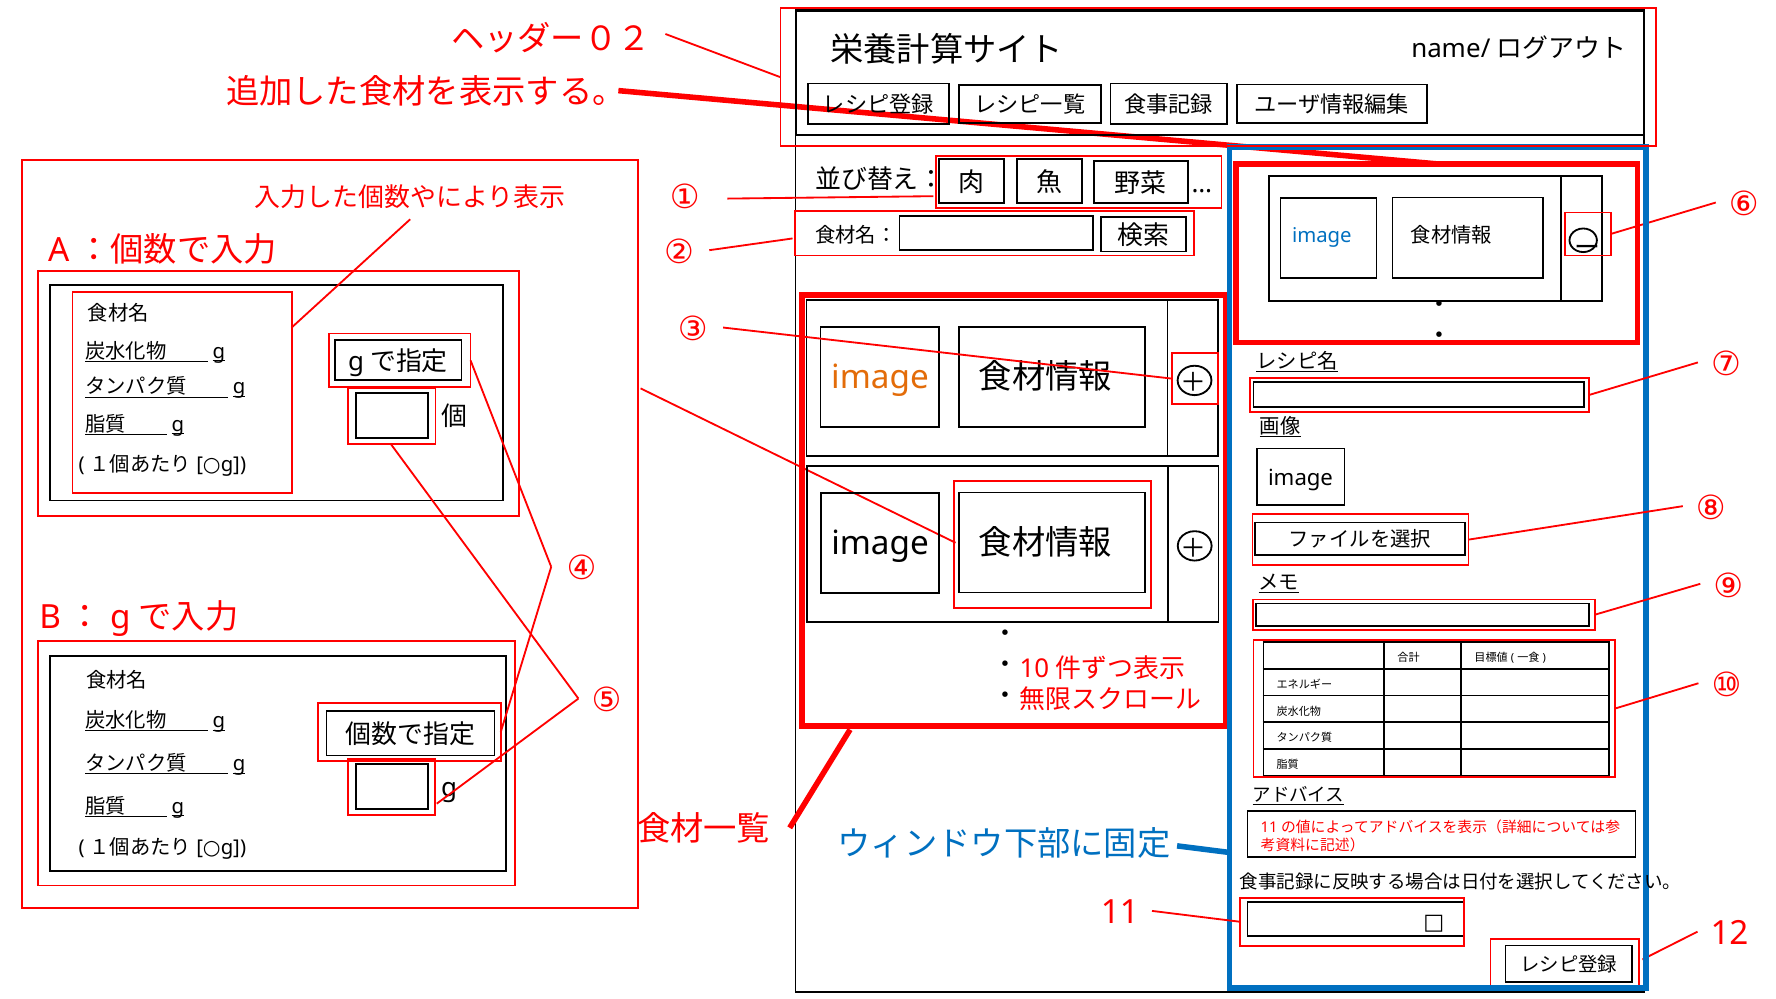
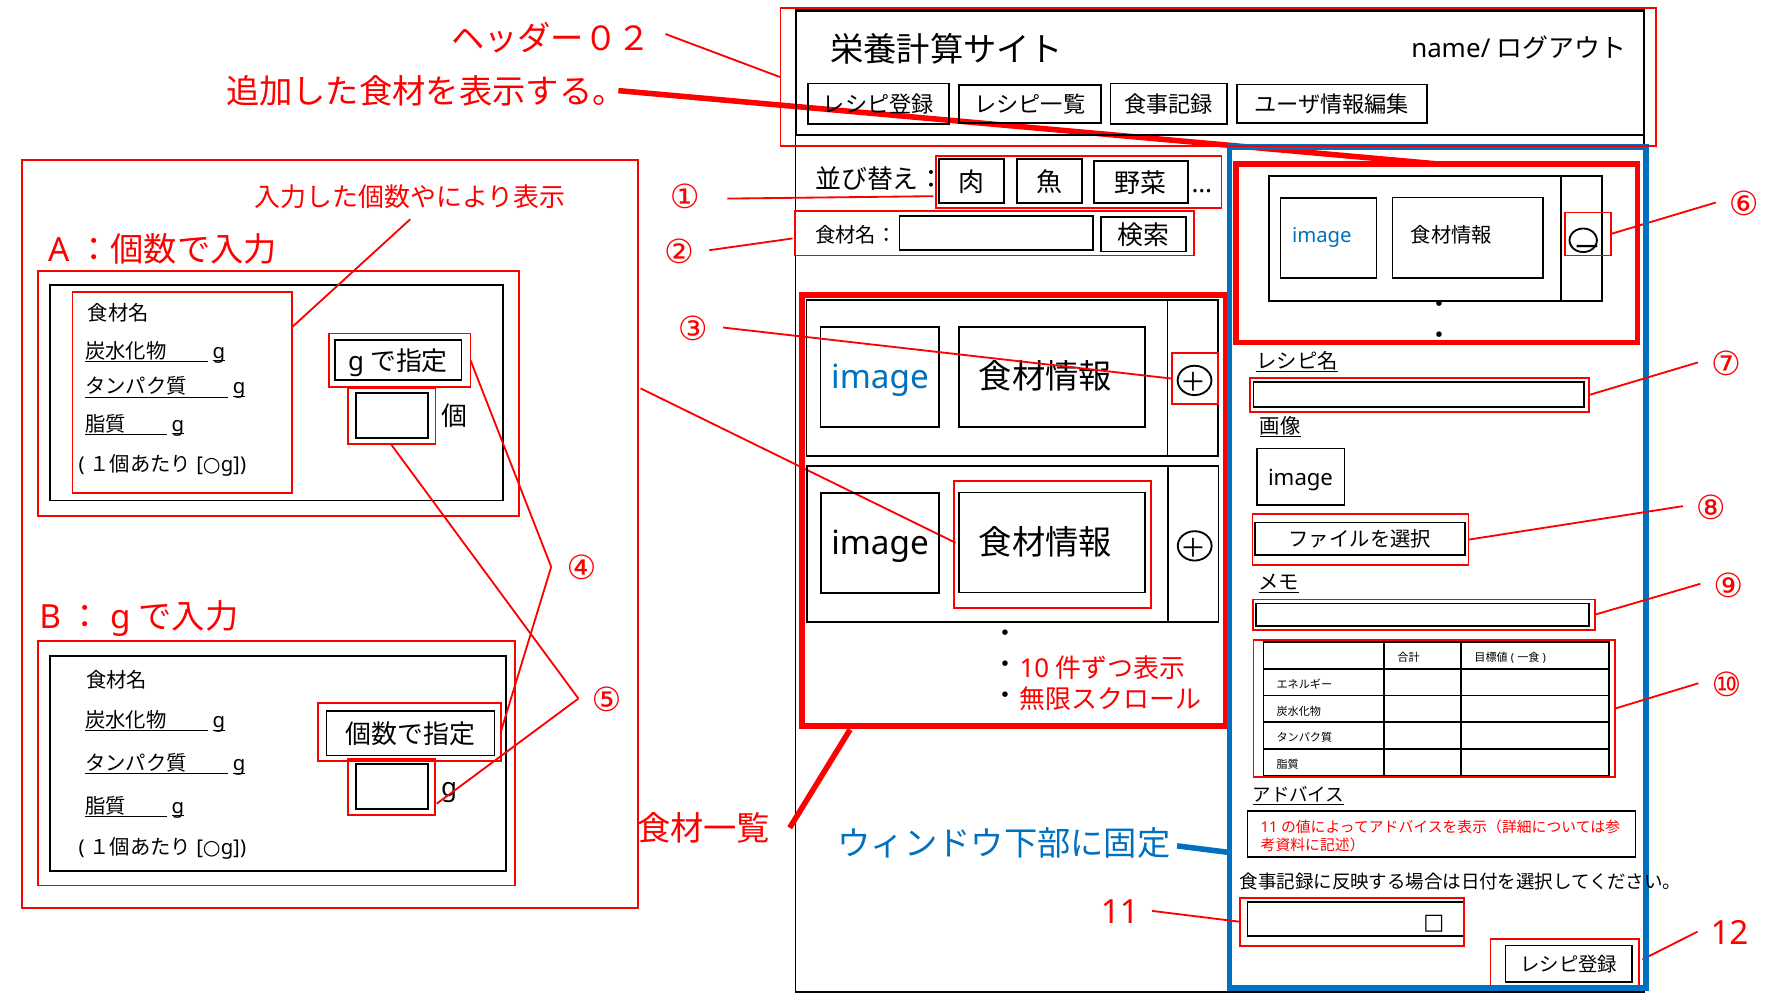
image colour: orange -> blue (880, 378)
